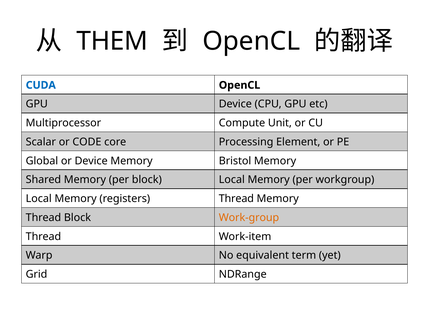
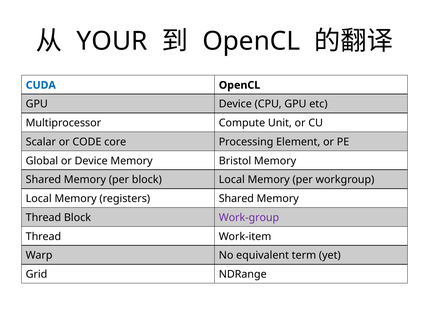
THEM: THEM -> YOUR (112, 41)
registers Thread: Thread -> Shared (236, 199)
Work-group colour: orange -> purple (249, 217)
